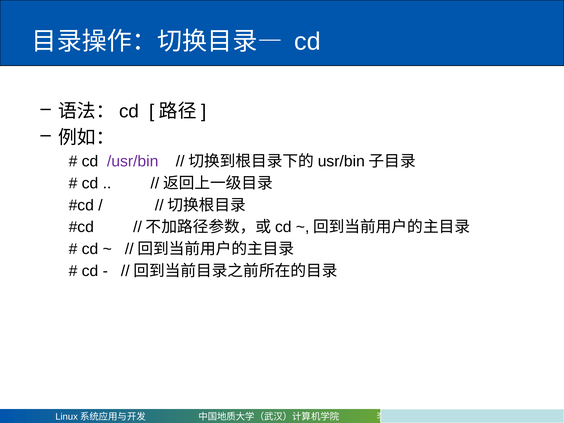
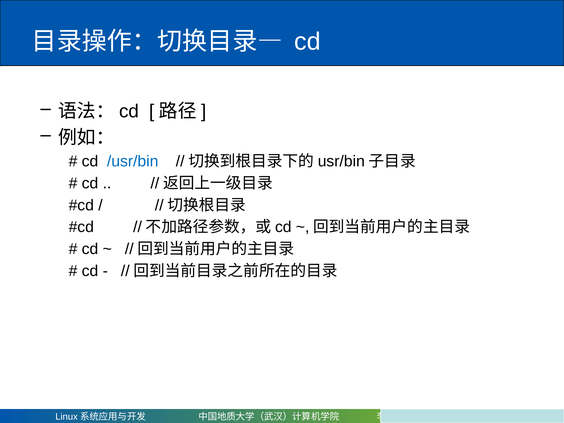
/usr/bin colour: purple -> blue (133, 161)
